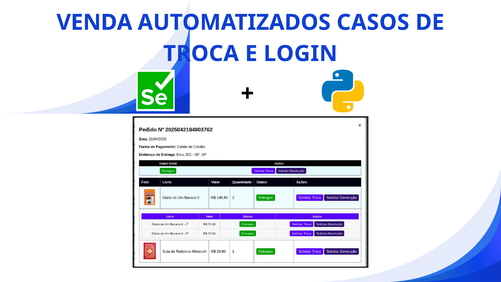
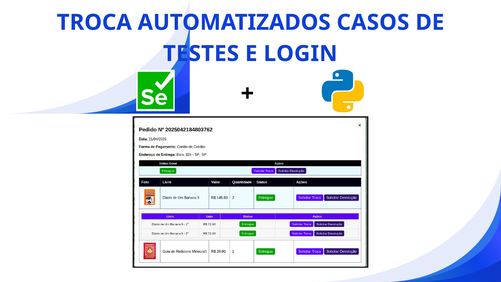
VENDA: VENDA -> TROCA (94, 22)
TROCA: TROCA -> TESTES (201, 54)
